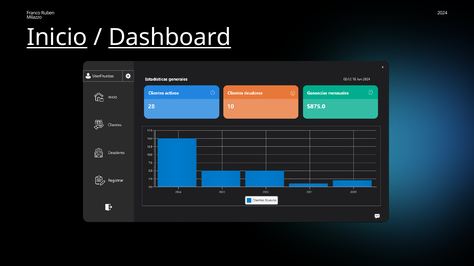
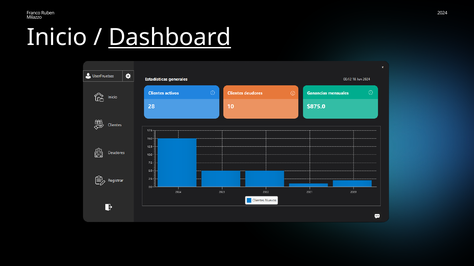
Inicio underline: present -> none (57, 38)
